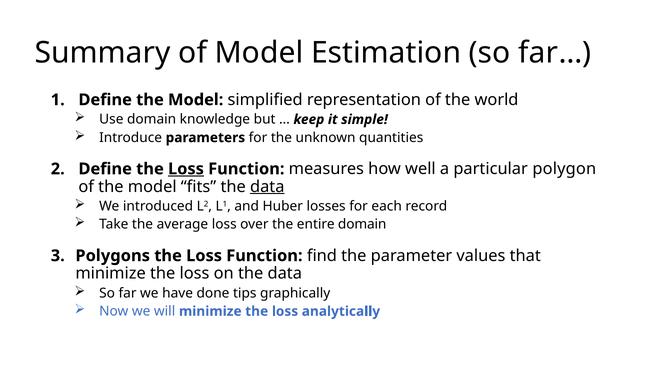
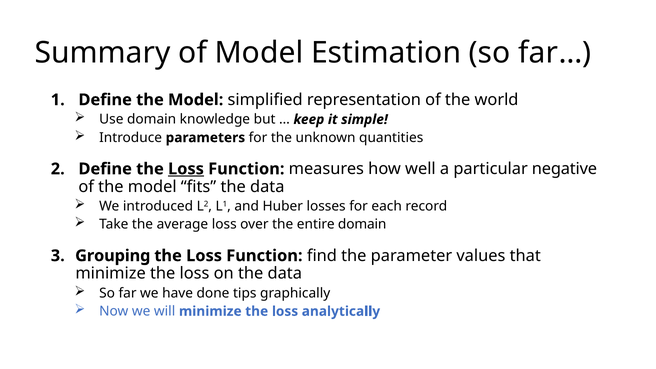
polygon: polygon -> negative (564, 169)
data underline: present -> none (267, 187)
Polygons: Polygons -> Grouping (113, 256)
